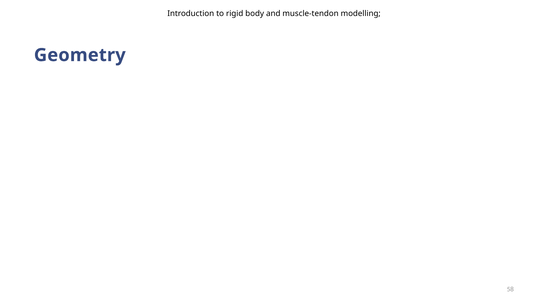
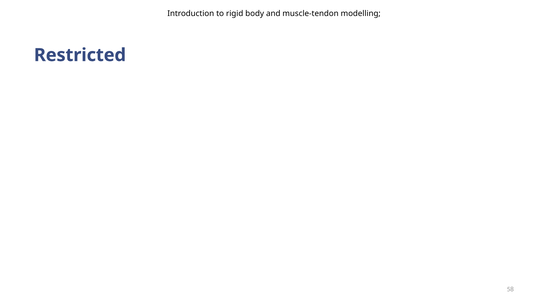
Geometry: Geometry -> Restricted (80, 55)
